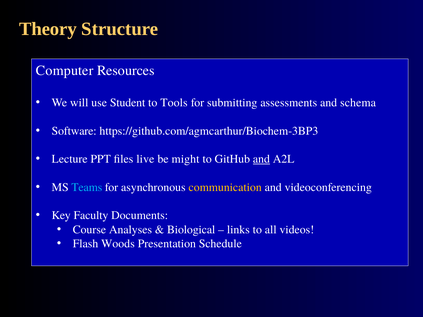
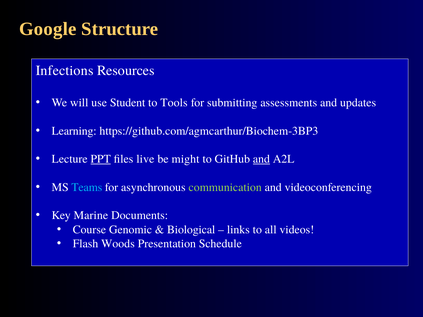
Theory: Theory -> Google (48, 29)
Computer: Computer -> Infections (65, 70)
schema: schema -> updates (358, 103)
Software: Software -> Learning (74, 131)
PPT underline: none -> present (101, 159)
communication colour: yellow -> light green (225, 187)
Faculty: Faculty -> Marine (91, 216)
Analyses: Analyses -> Genomic (131, 230)
